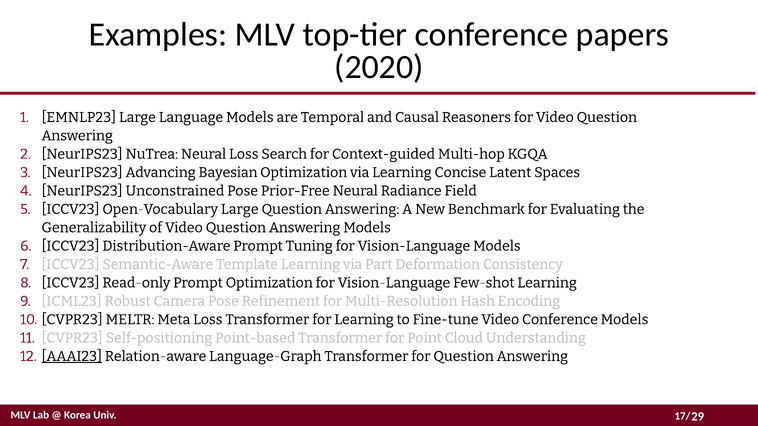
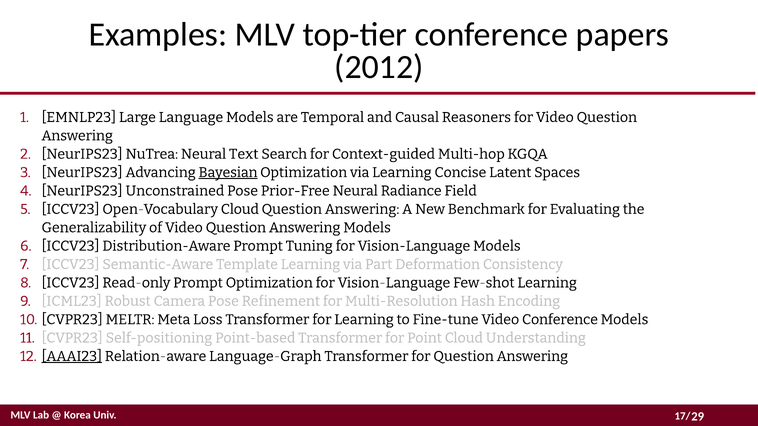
2020: 2020 -> 2012 (379, 67)
Neural Loss: Loss -> Text (244, 154)
Bayesian underline: none -> present (228, 173)
Open-Vocabulary Large: Large -> Cloud (240, 209)
